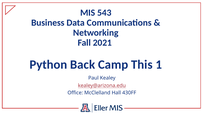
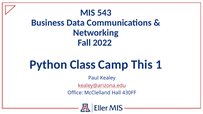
2021: 2021 -> 2022 (102, 43)
Back: Back -> Class (83, 65)
